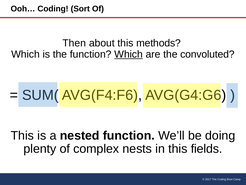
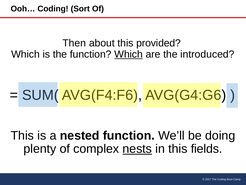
methods: methods -> provided (159, 43)
convoluted: convoluted -> introduced (207, 54)
nests underline: none -> present (137, 148)
